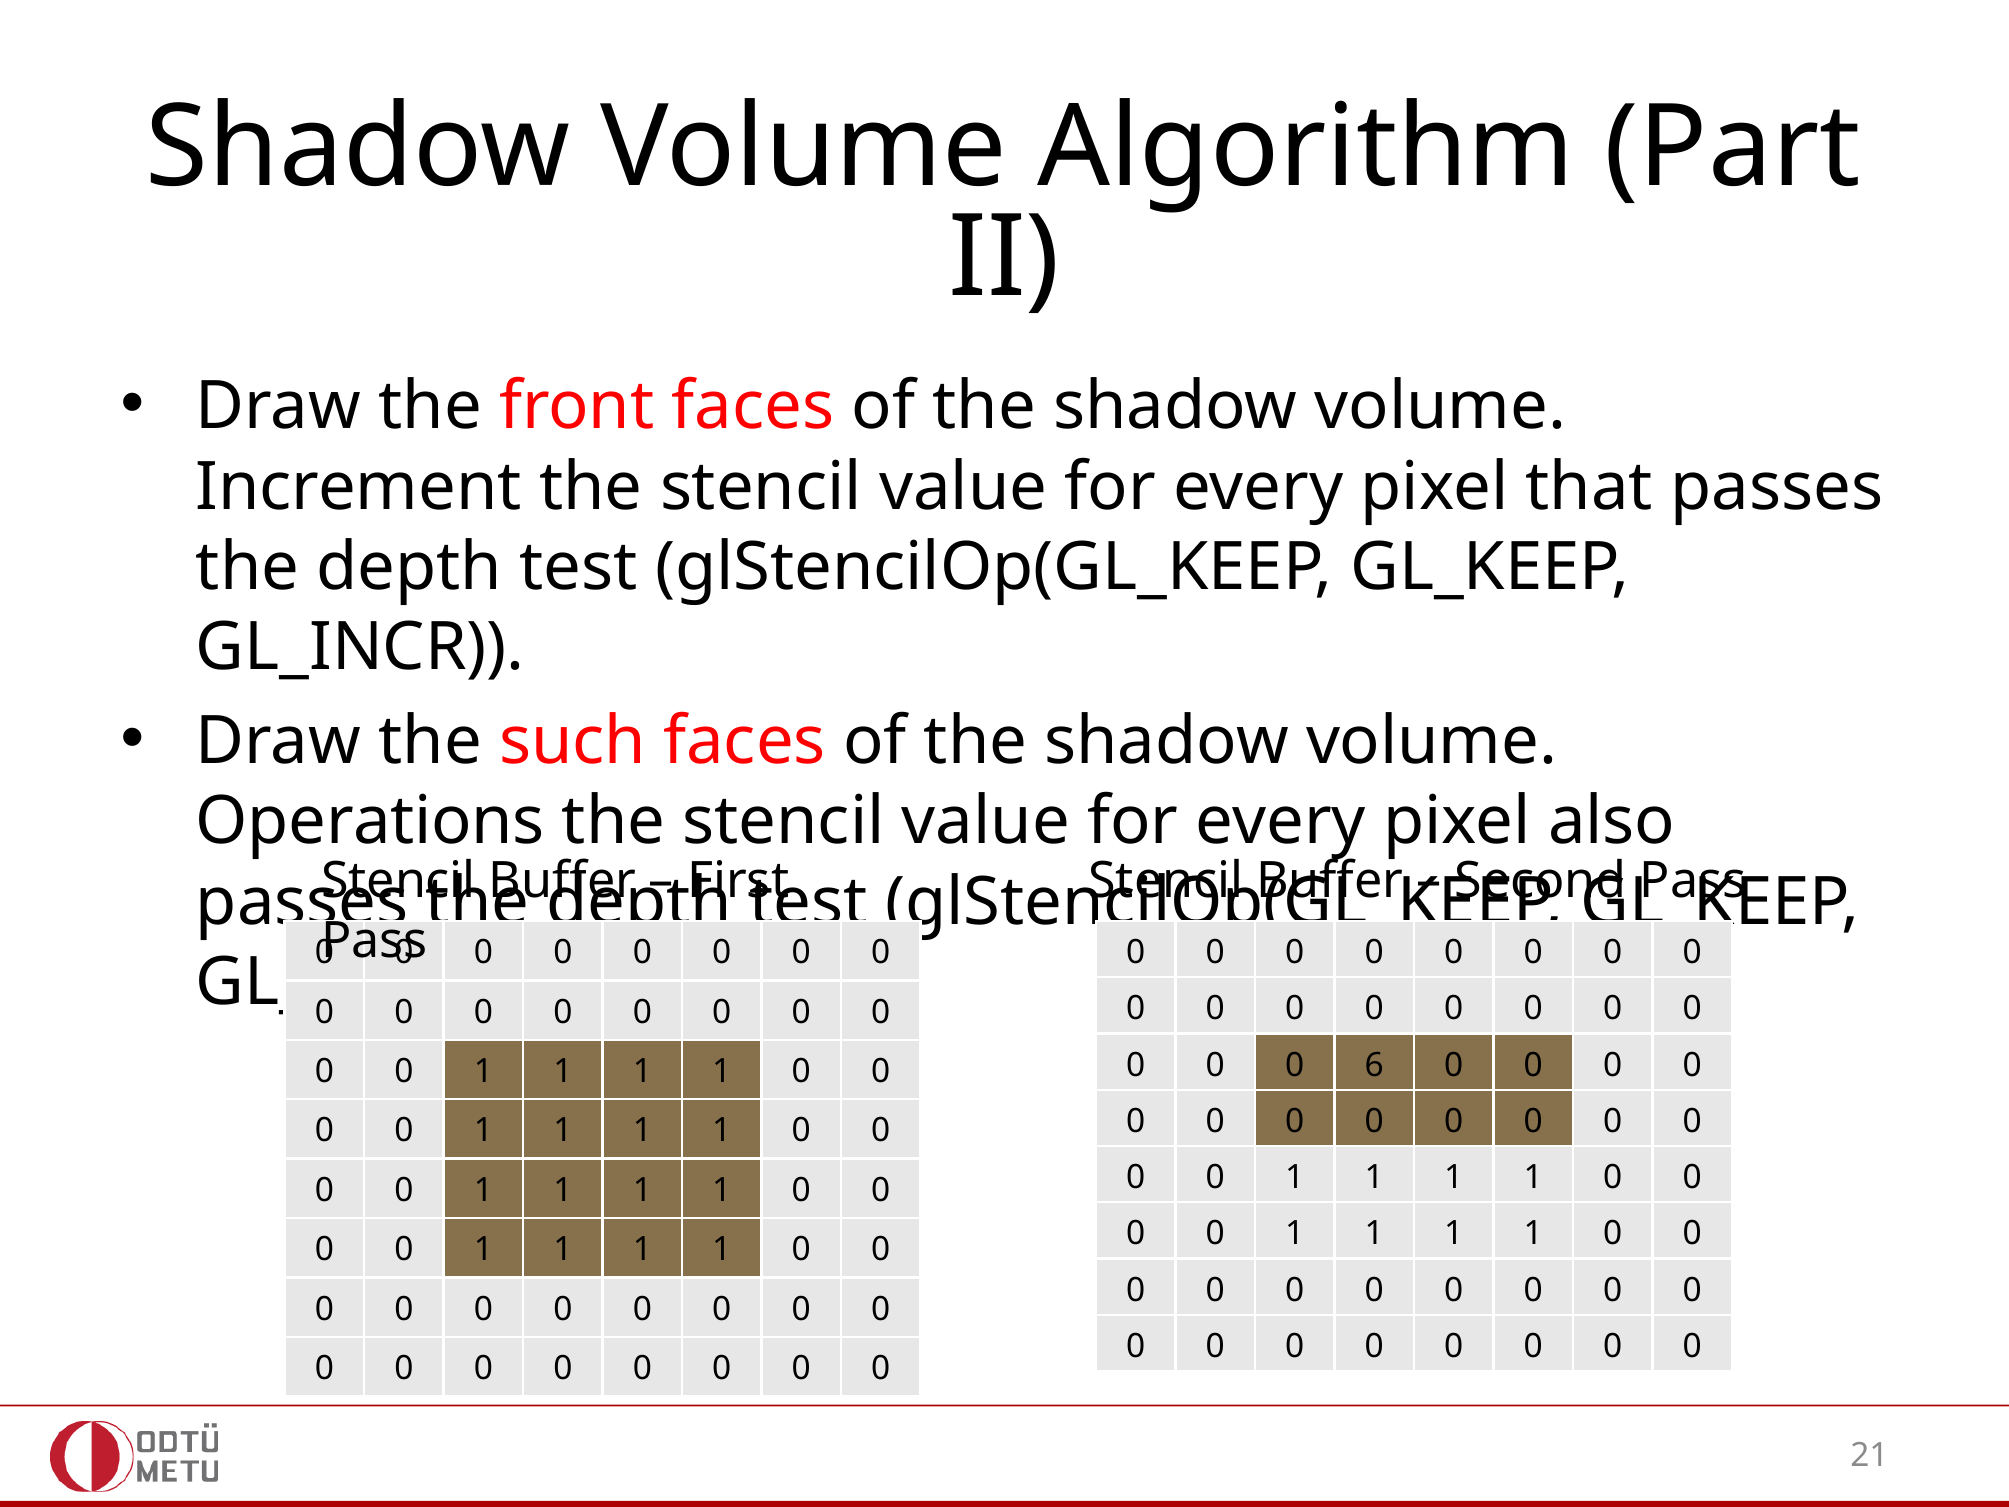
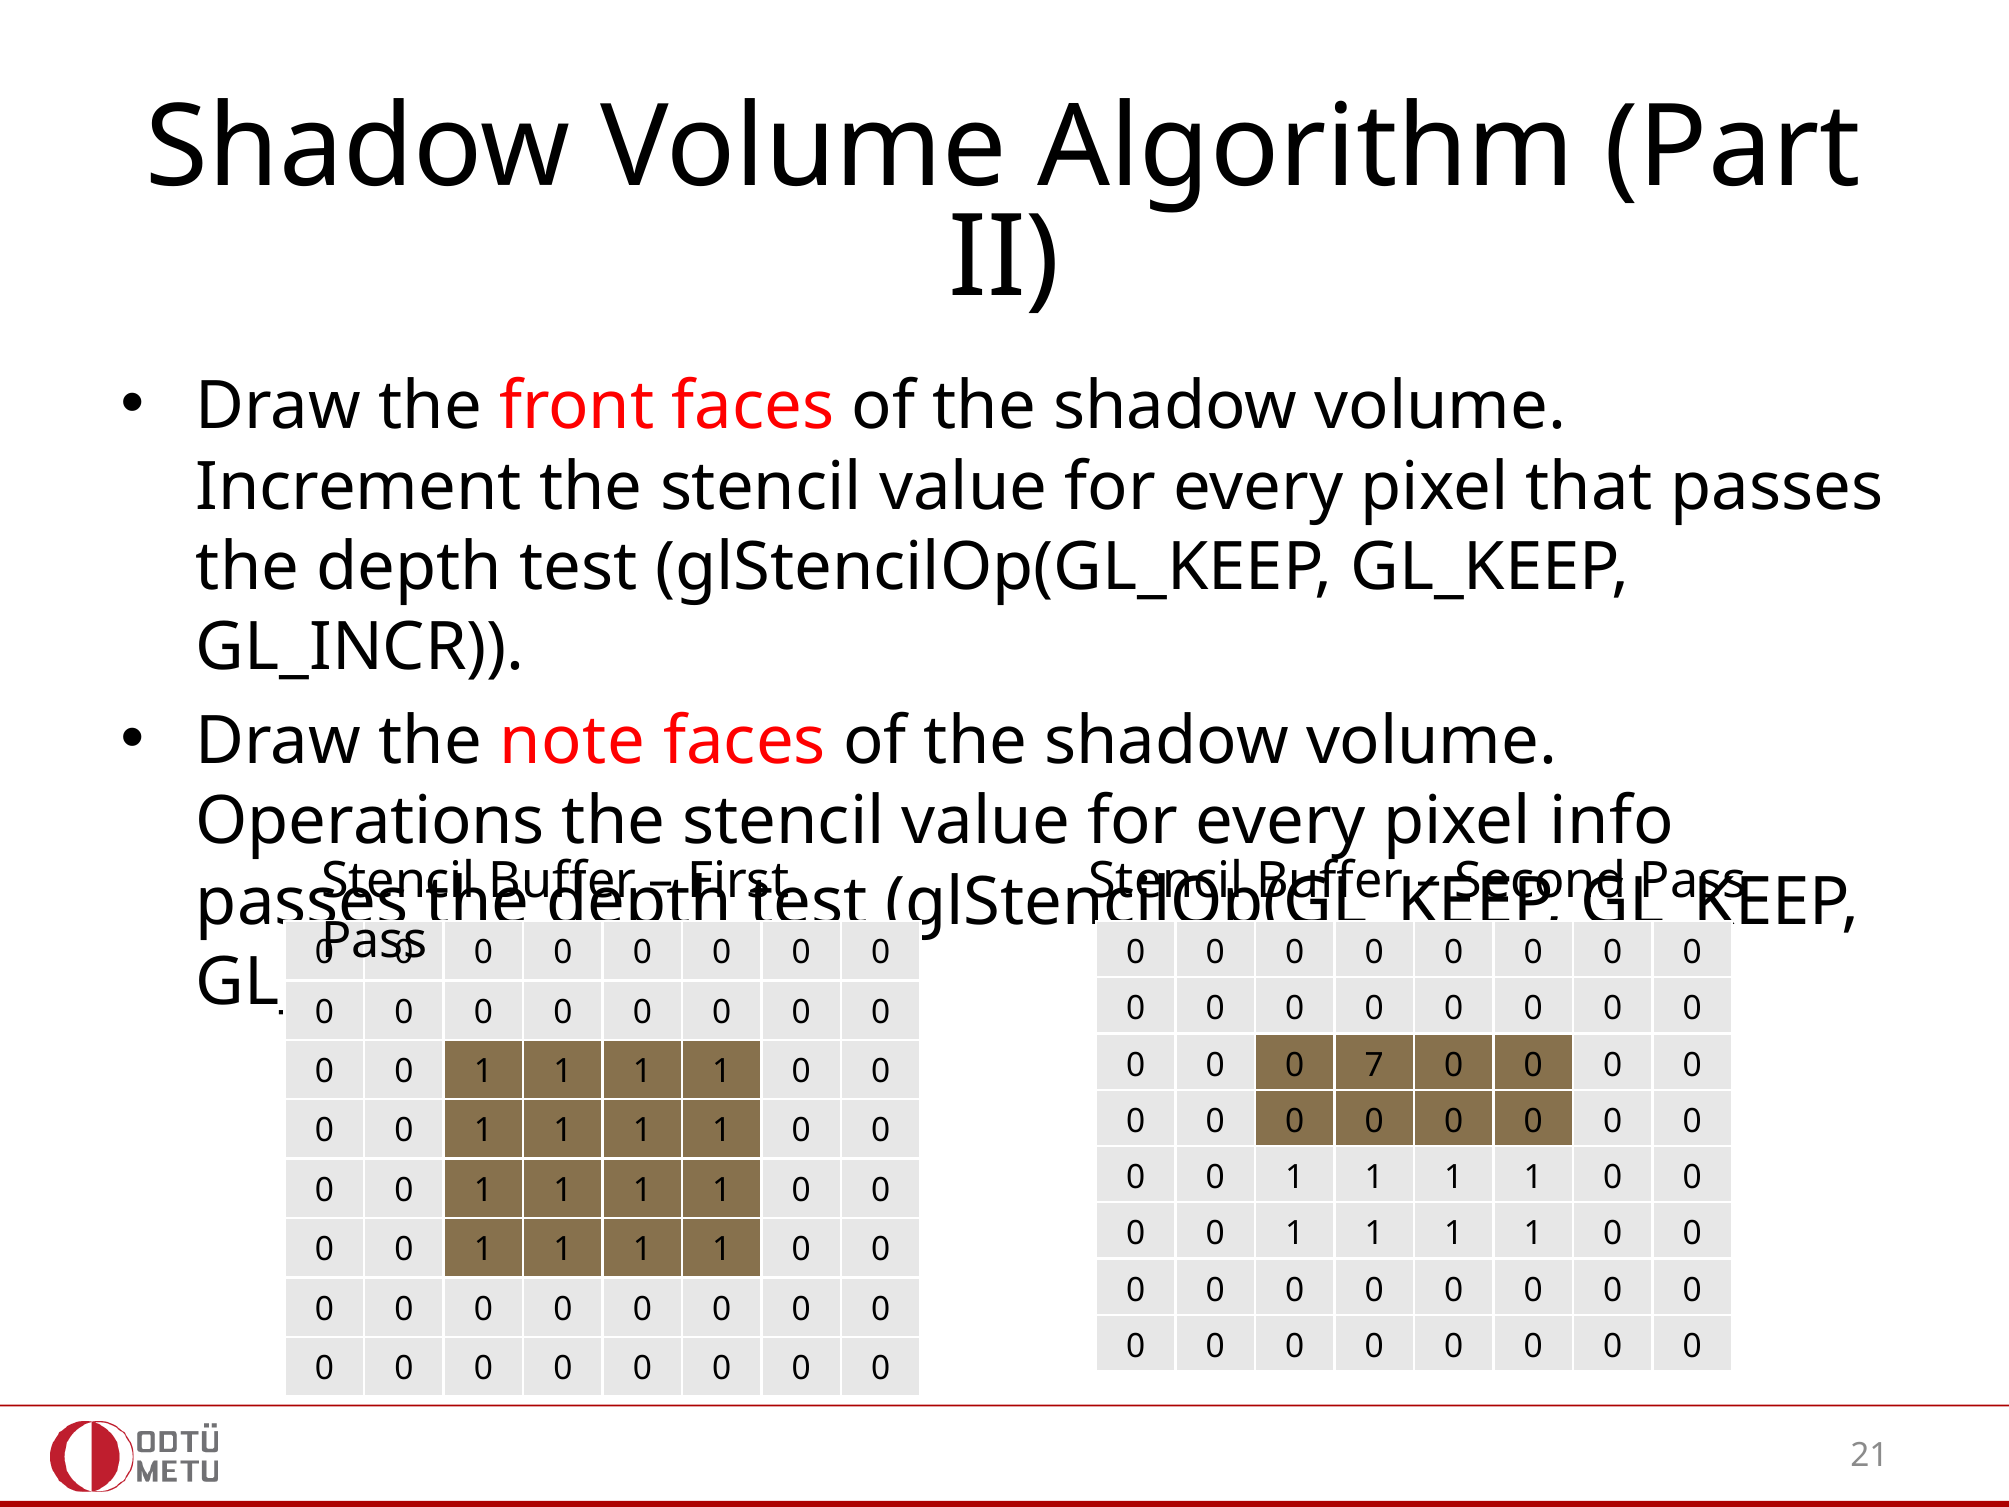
such: such -> note (572, 741)
also: also -> info (1611, 822)
6: 6 -> 7 (1374, 1065)
